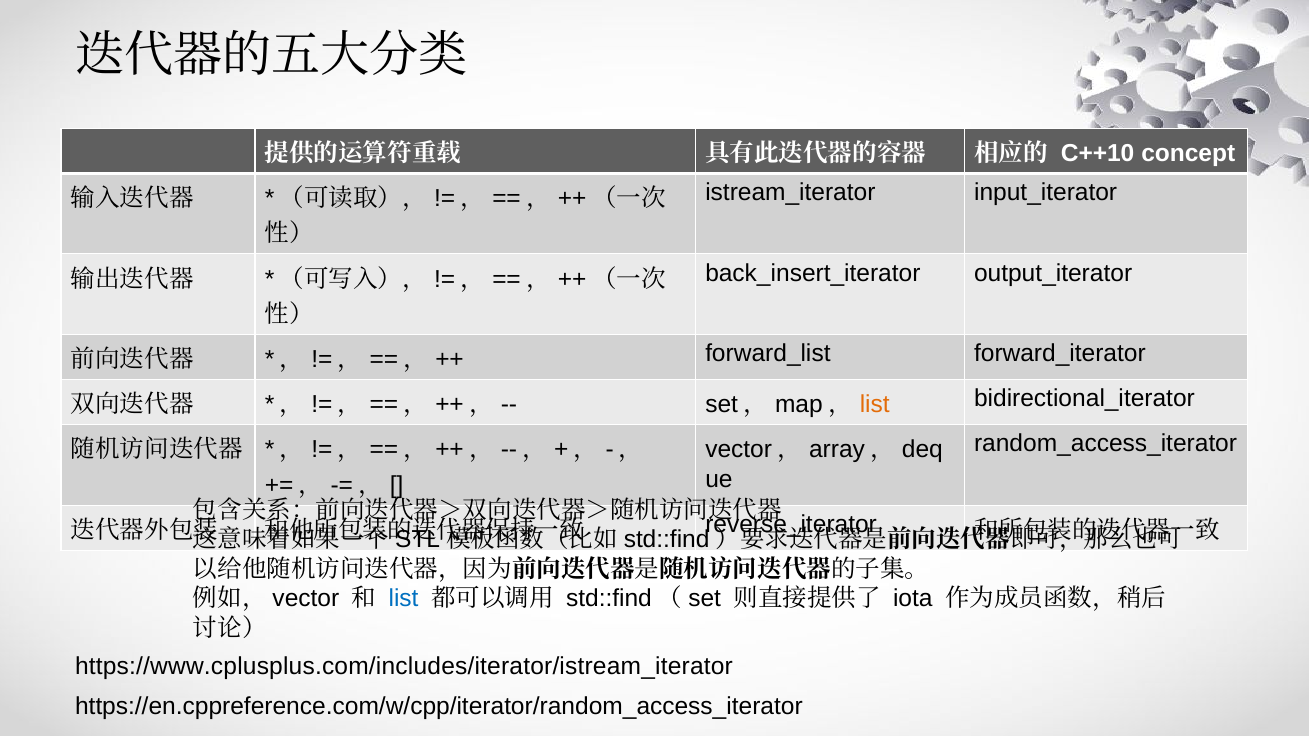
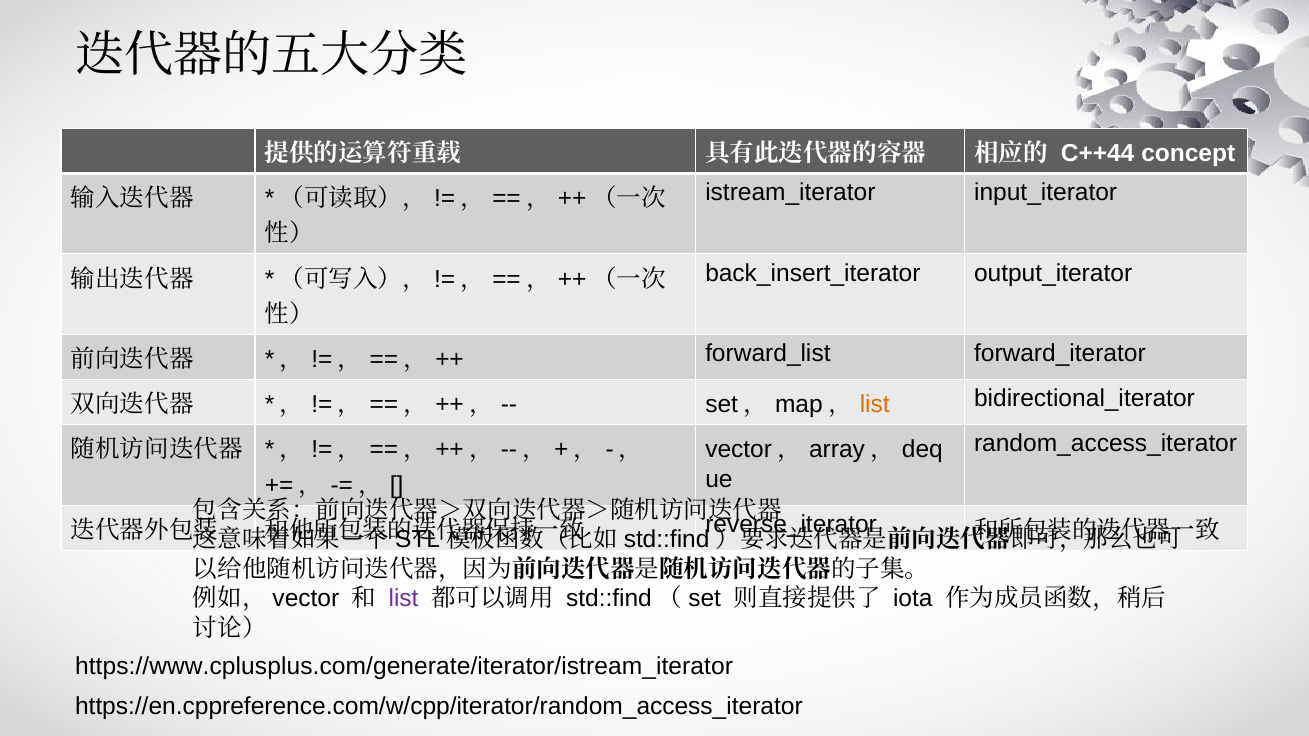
C++10: C++10 -> C++44 (1098, 153)
list colour: blue -> purple (404, 599)
https://www.cplusplus.com/includes/iterator/istream_iterator: https://www.cplusplus.com/includes/iterator/istream_iterator -> https://www.cplusplus.com/generate/iterator/istream_iterator (404, 667)
